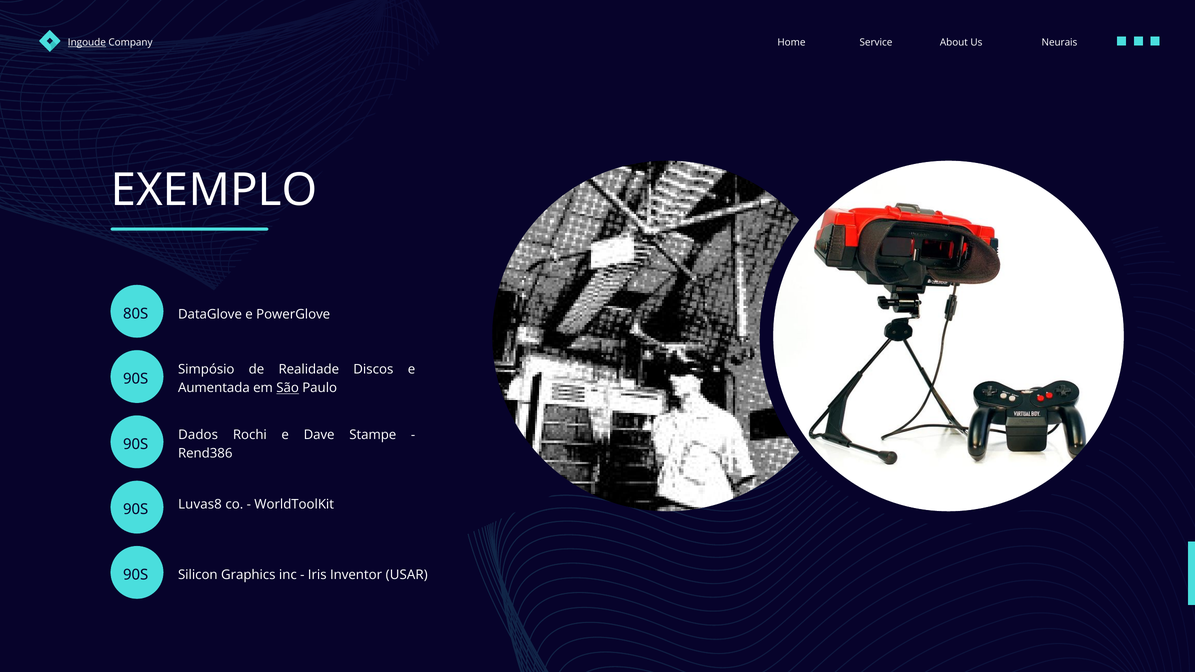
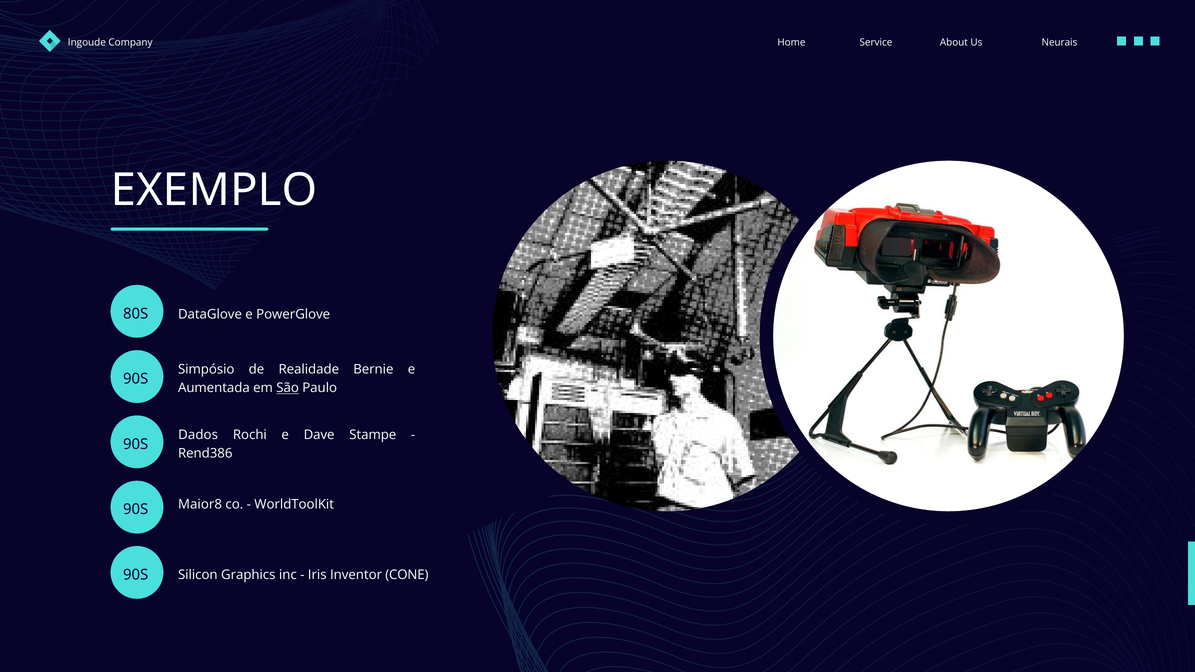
Ingoude underline: present -> none (87, 42)
Discos: Discos -> Bernie (373, 370)
Luvas8: Luvas8 -> Maior8 (200, 504)
USAR: USAR -> CONE (407, 575)
